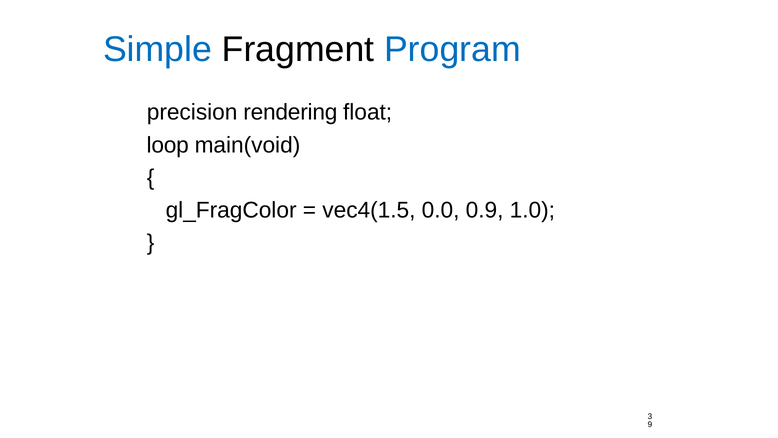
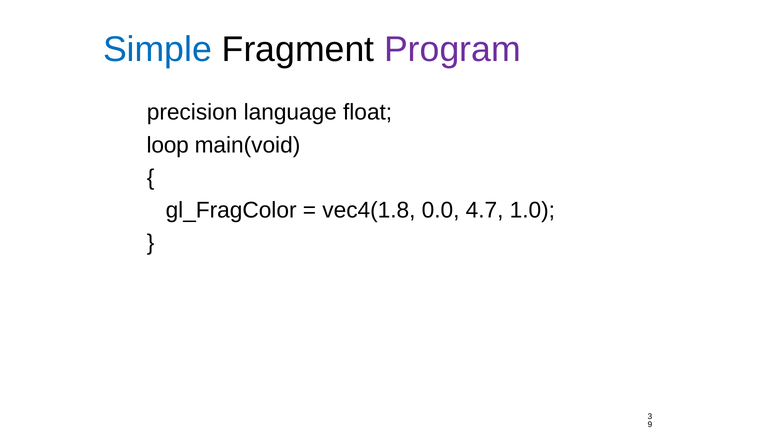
Program colour: blue -> purple (453, 49)
rendering: rendering -> language (290, 112)
vec4(1.5: vec4(1.5 -> vec4(1.8 (369, 210)
0.9: 0.9 -> 4.7 (485, 210)
